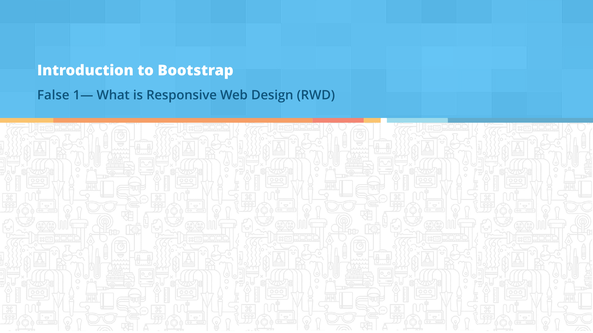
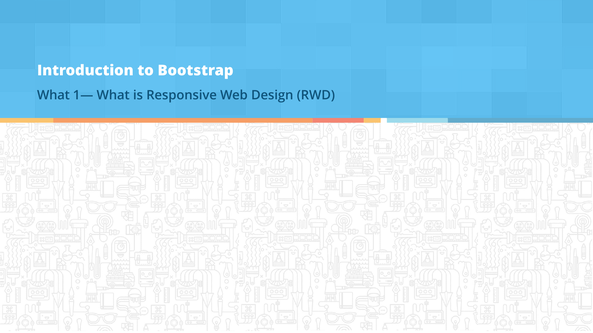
False: False -> What (53, 96)
